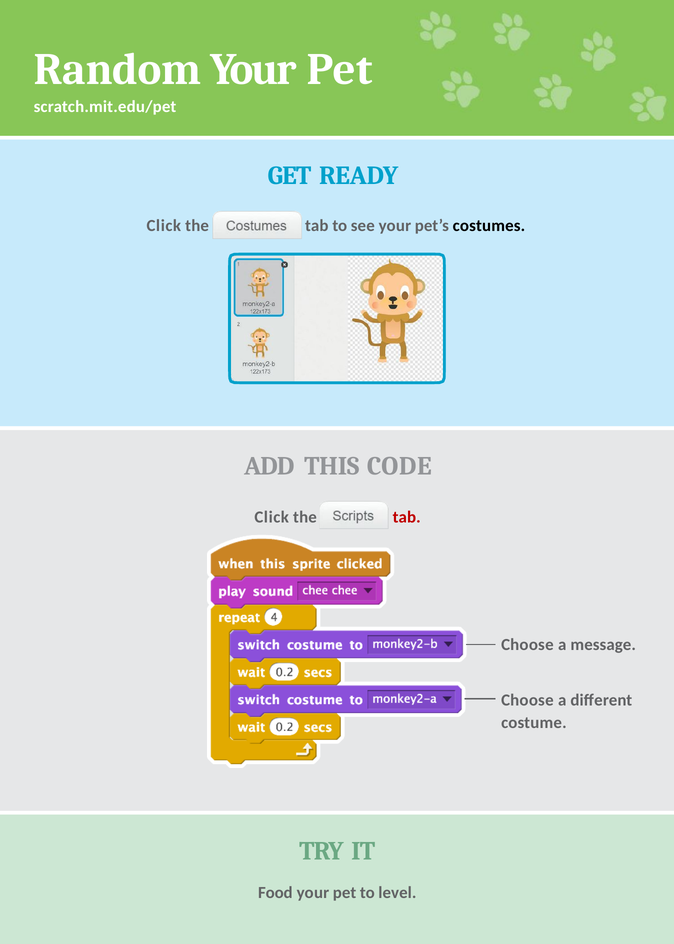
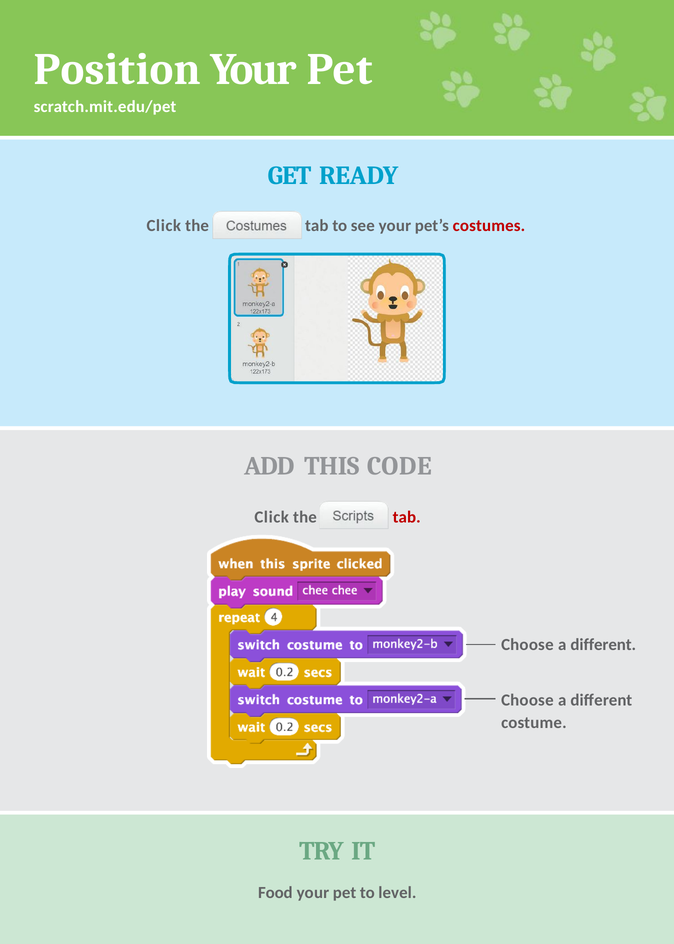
Random: Random -> Position (117, 69)
costumes colour: black -> red (489, 226)
message: message -> different (603, 644)
